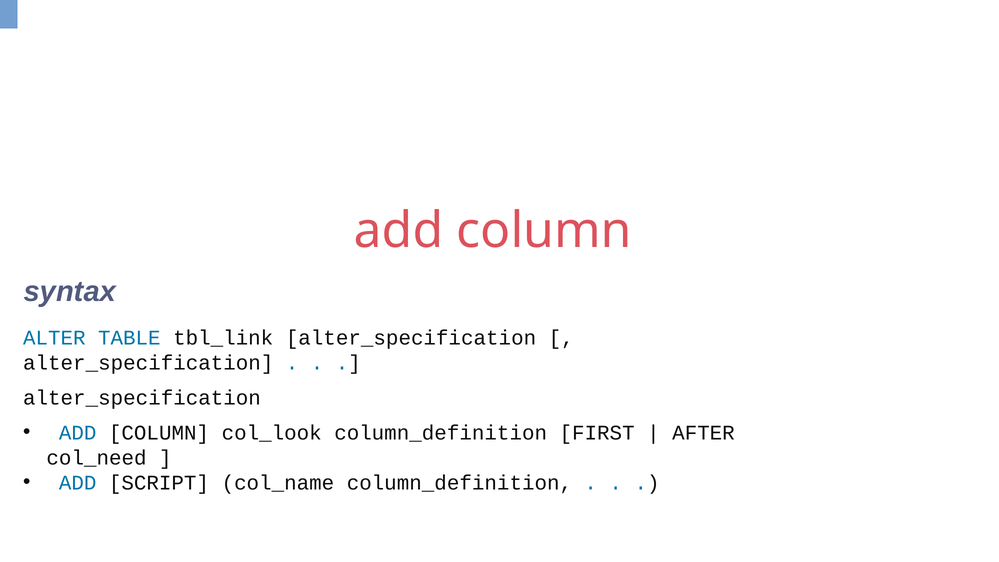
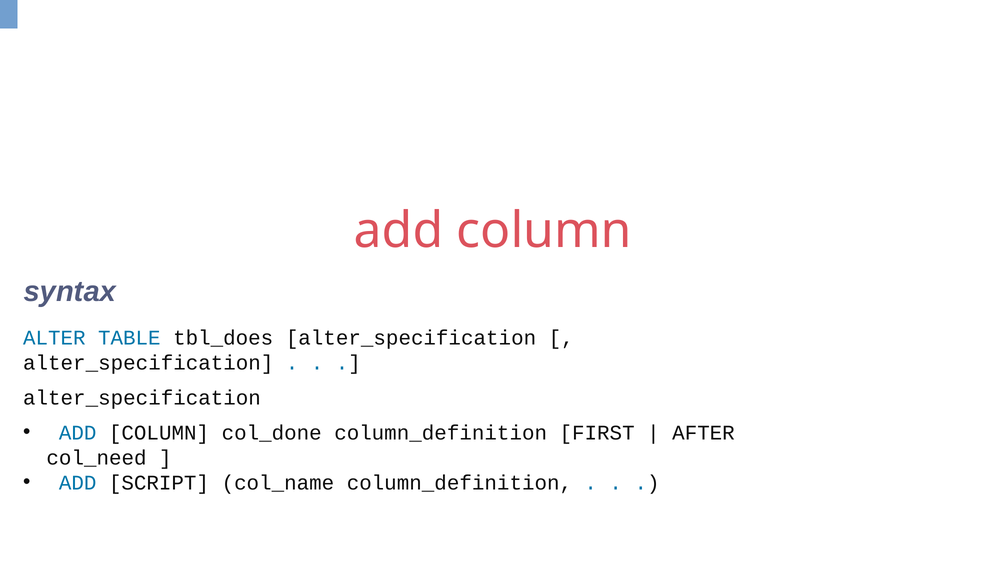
tbl_link: tbl_link -> tbl_does (223, 338)
col_look: col_look -> col_done (272, 433)
